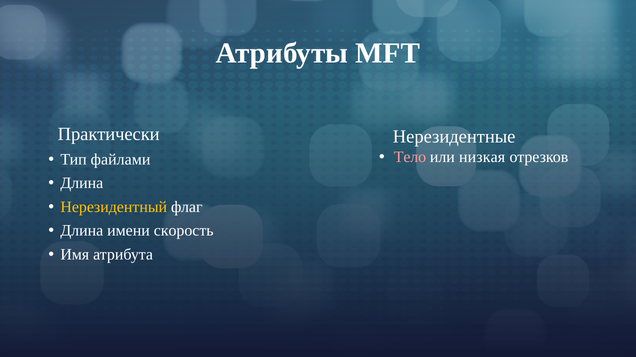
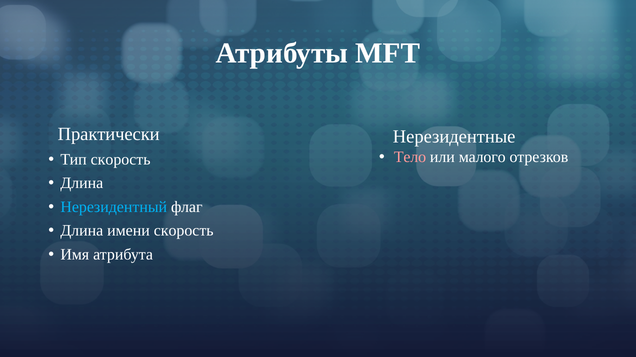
низкая: низкая -> малого (482, 158)
Тип файлами: файлами -> скорость (121, 160)
Нерезидентный colour: yellow -> light blue (114, 207)
